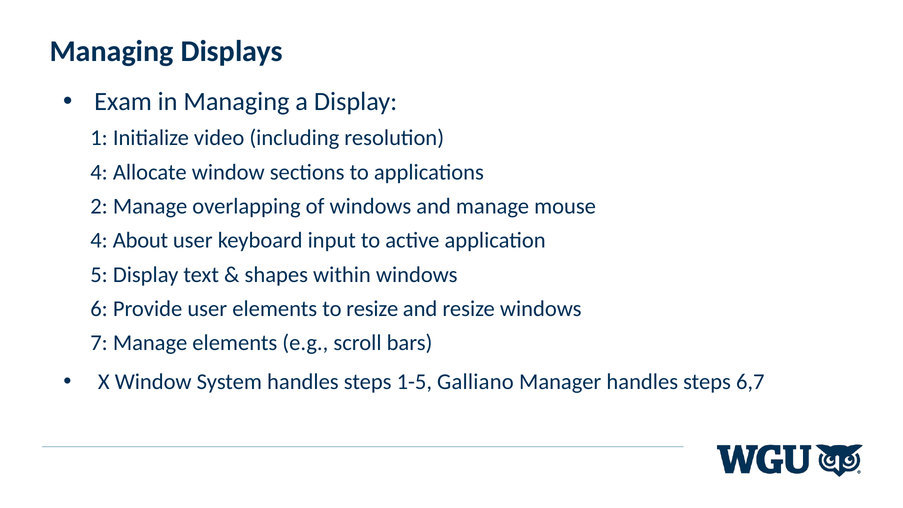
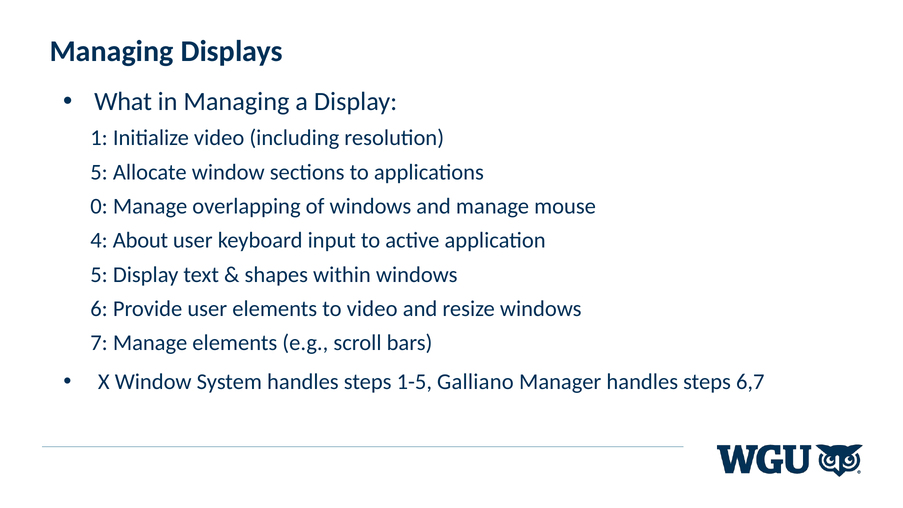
Exam: Exam -> What (123, 102)
4: 4 -> 5 (99, 172)
2: 2 -> 0 (99, 206)
to resize: resize -> video (372, 309)
